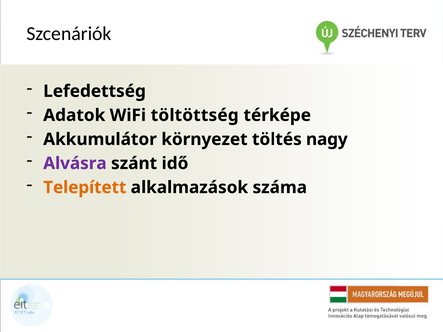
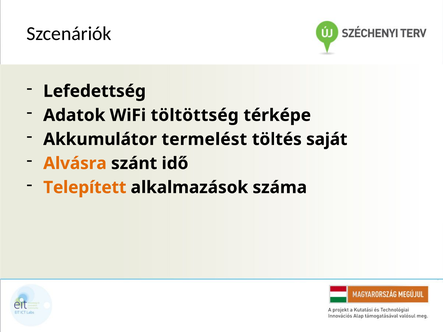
környezet: környezet -> termelést (204, 139)
nagy: nagy -> saját (327, 139)
Alvásra colour: purple -> orange (75, 164)
